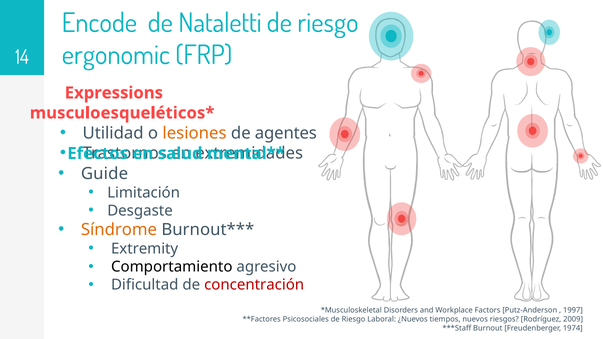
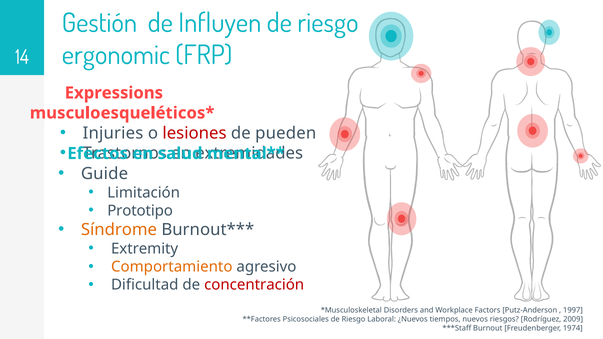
Encode: Encode -> Gestión (99, 23)
Nataletti: Nataletti -> Influyen (220, 23)
Utilidad: Utilidad -> Injuries (113, 133)
lesiones colour: orange -> red (195, 133)
agentes: agentes -> pueden (286, 133)
Desgaste: Desgaste -> Prototipo (140, 211)
Comportamiento colour: black -> orange (172, 267)
